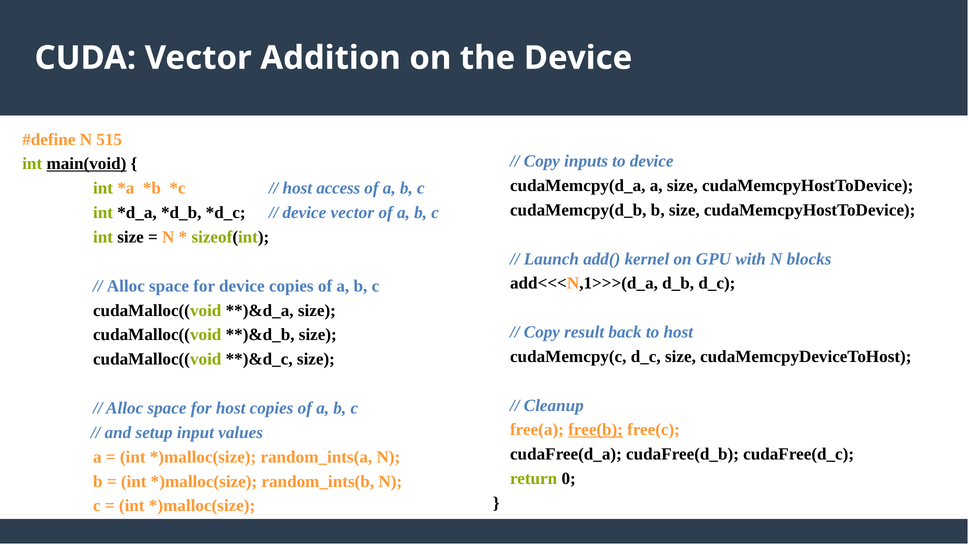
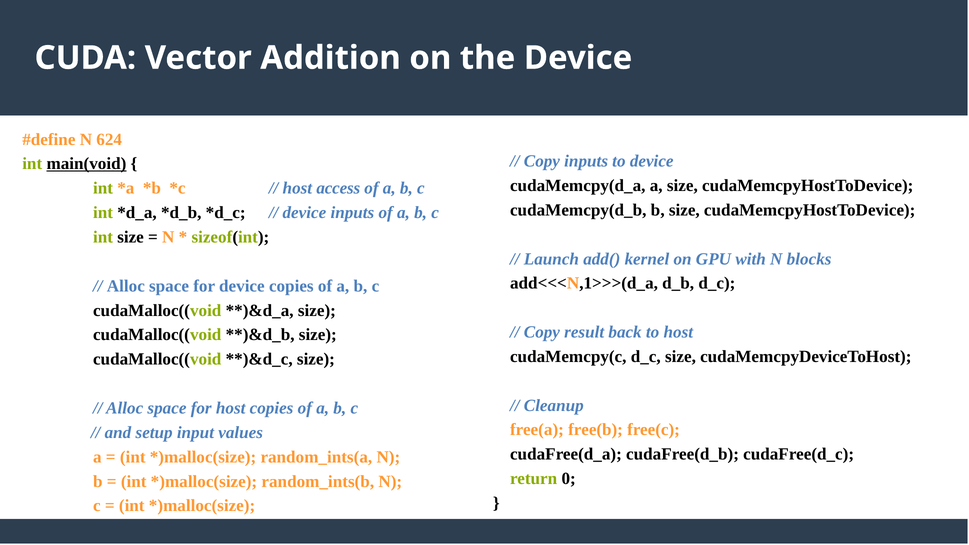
515: 515 -> 624 (109, 139)
device vector: vector -> inputs (352, 213)
free(b underline: present -> none (596, 430)
